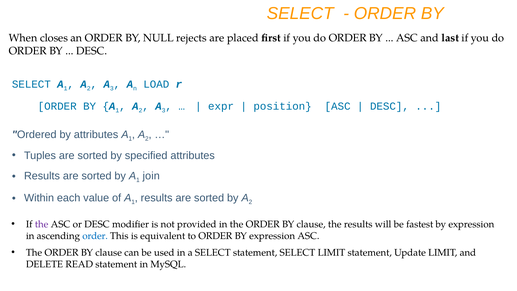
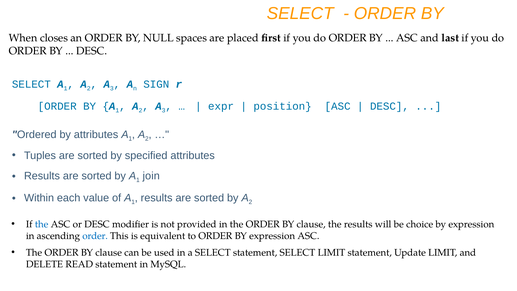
rejects: rejects -> spaces (192, 38)
LOAD: LOAD -> SIGN (156, 84)
the colour: purple -> blue (42, 224)
fastest: fastest -> choice (420, 224)
